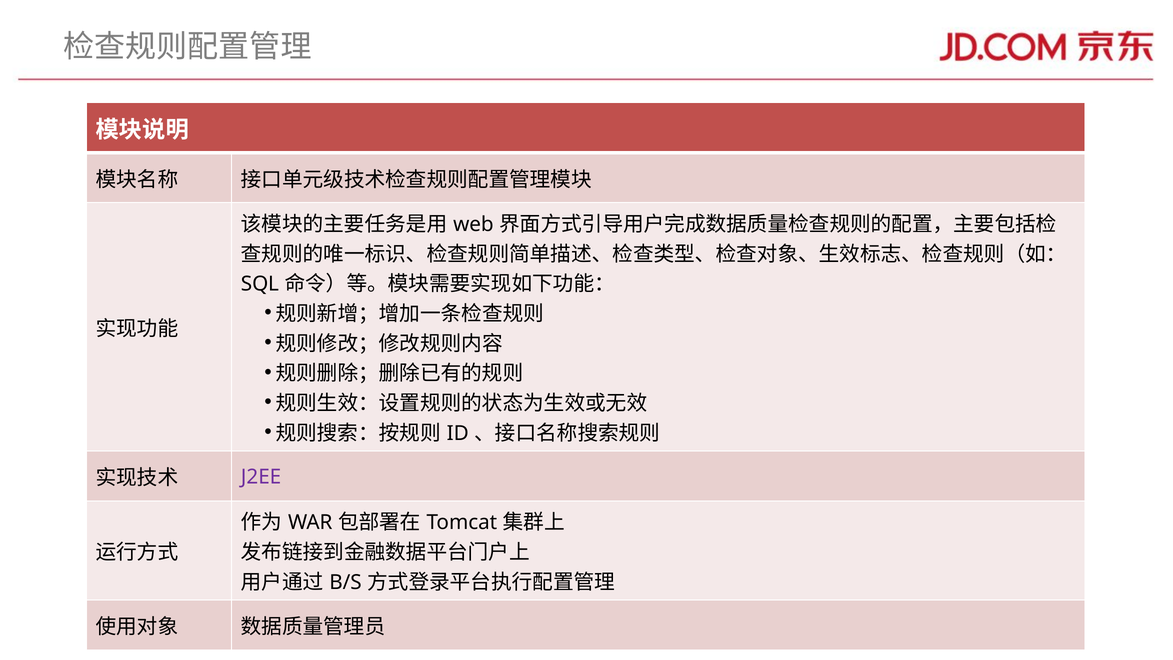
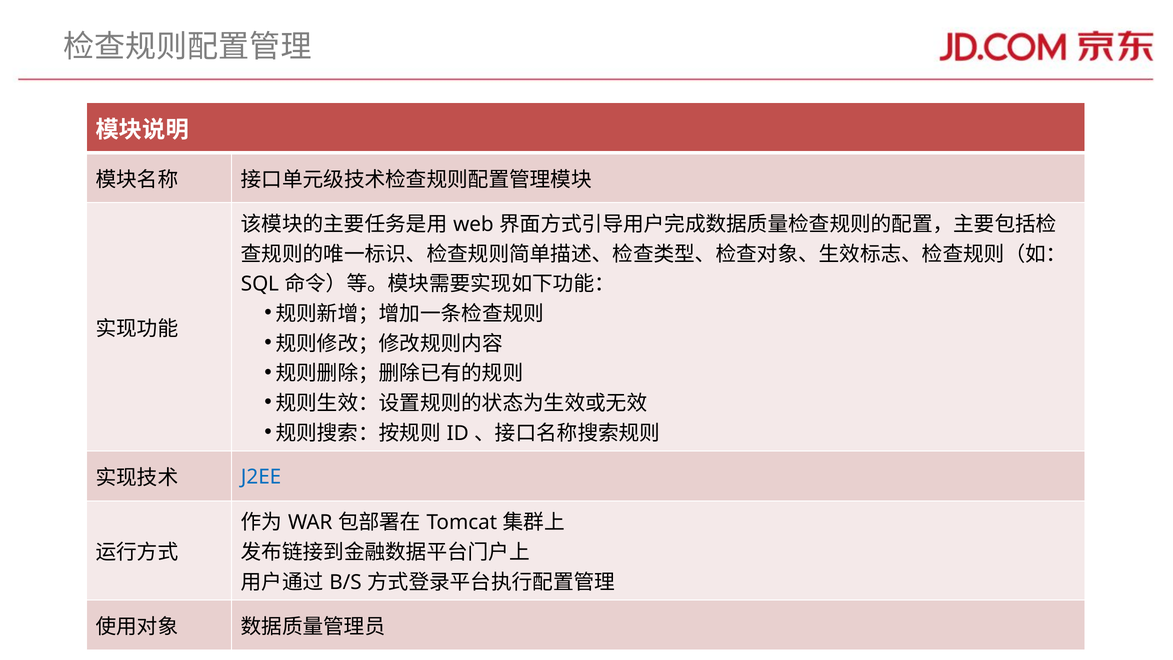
J2EE colour: purple -> blue (261, 477)
